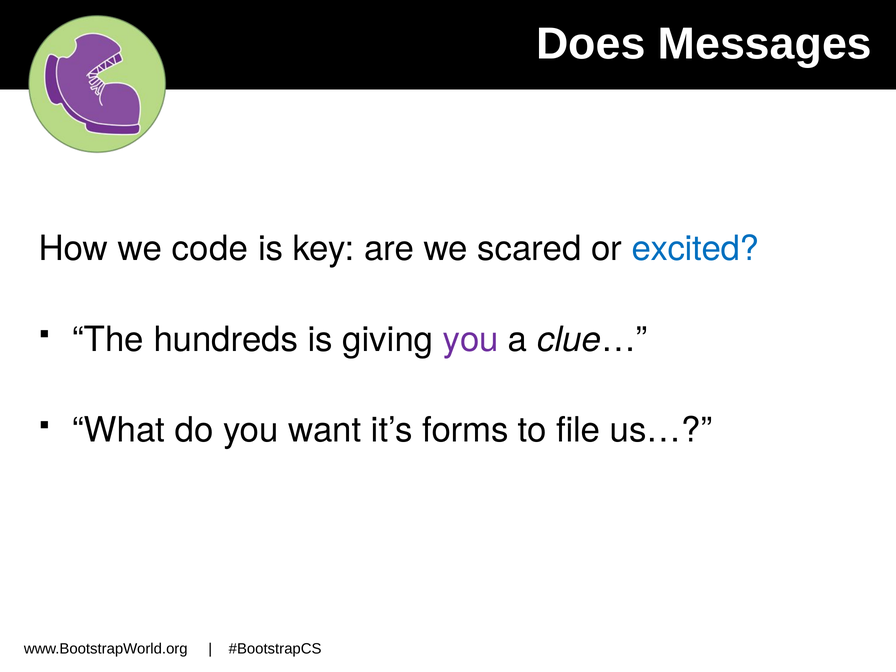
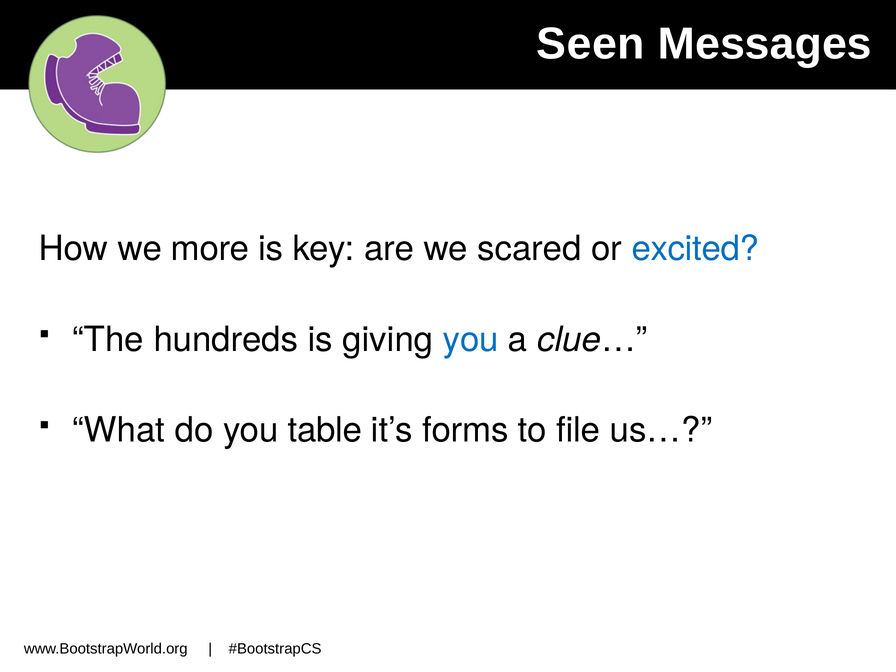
Does: Does -> Seen (591, 44)
code: code -> more (210, 249)
you colour: purple -> blue (471, 340)
want: want -> table (325, 430)
